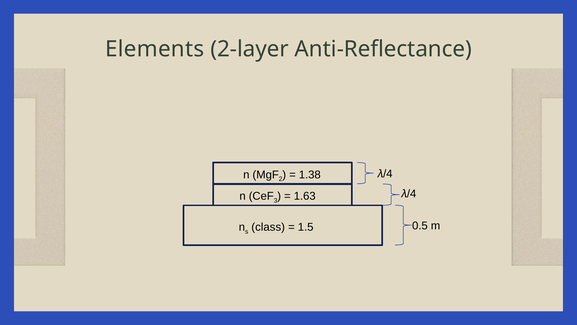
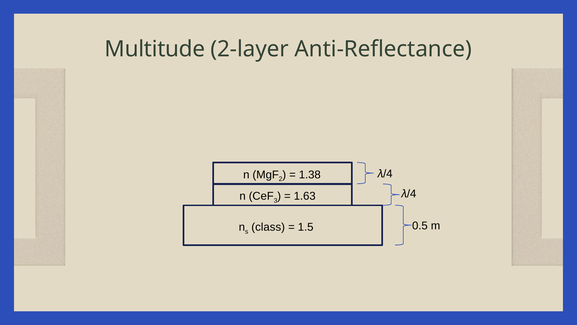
Elements: Elements -> Multitude (155, 49)
